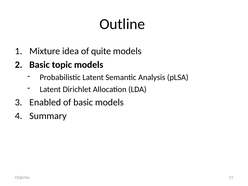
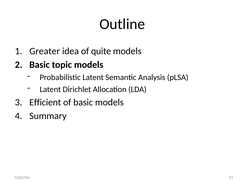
Mixture: Mixture -> Greater (45, 51)
Enabled: Enabled -> Efficient (45, 102)
